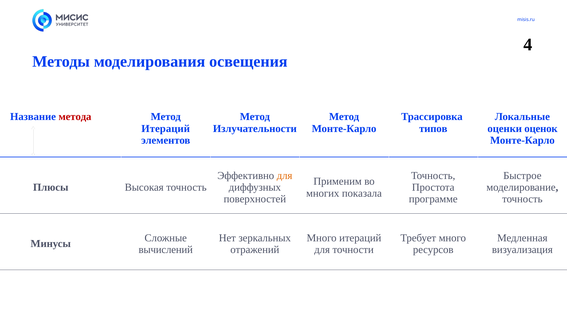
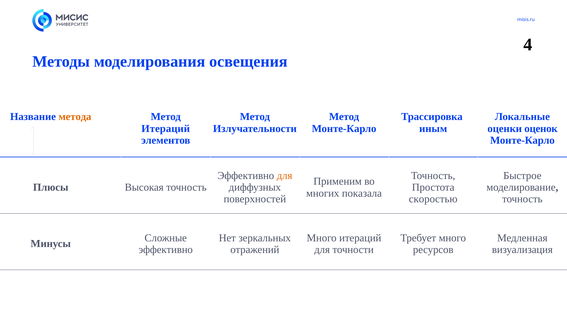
метода colour: red -> orange (75, 117)
типов: типов -> иным (433, 128)
программе: программе -> скоростью (433, 199)
вычислений: вычислений -> эффективно (166, 250)
